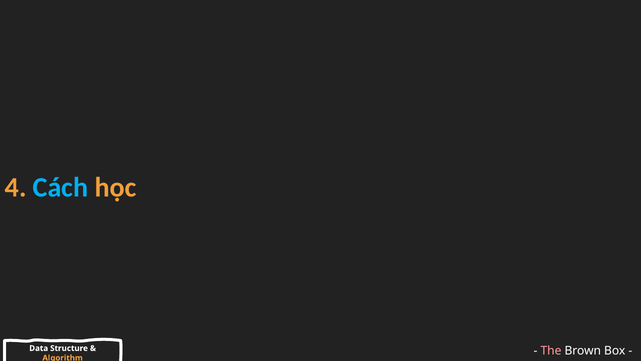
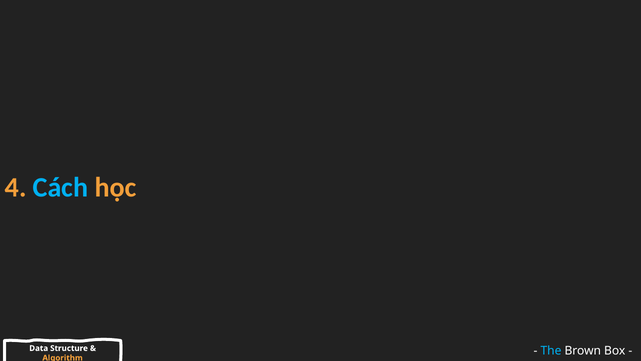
The colour: pink -> light blue (551, 351)
